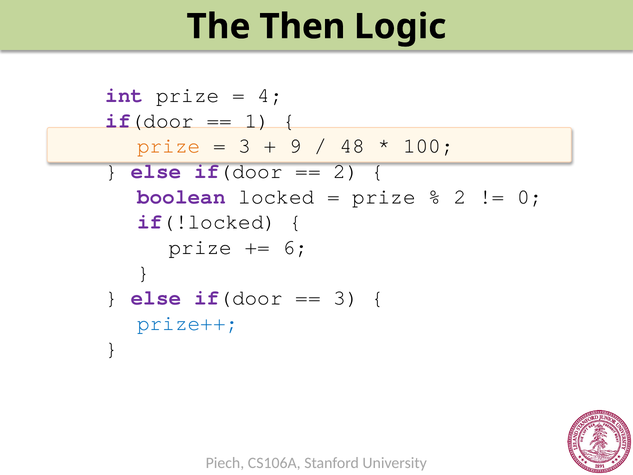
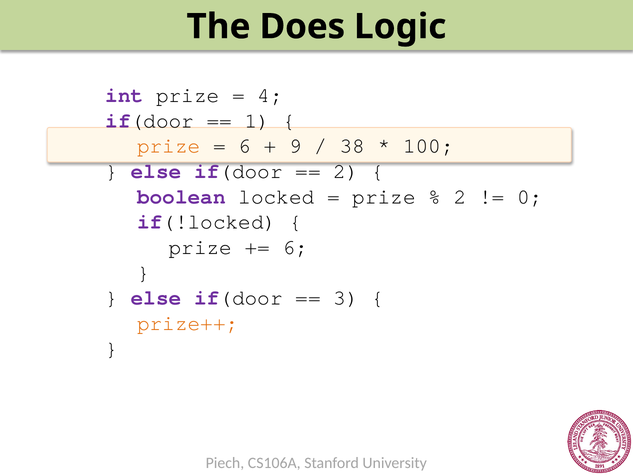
Then: Then -> Does (302, 27)
3: 3 -> 6 (245, 146)
48: 48 -> 38 (352, 146)
prize++ colour: blue -> orange (188, 323)
